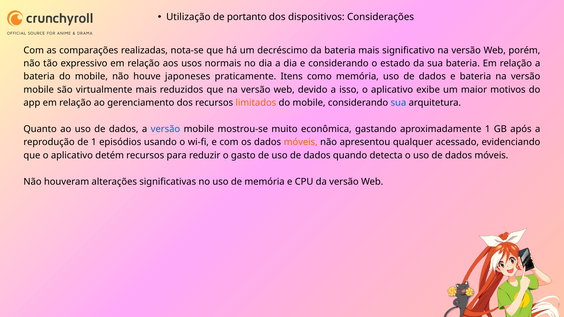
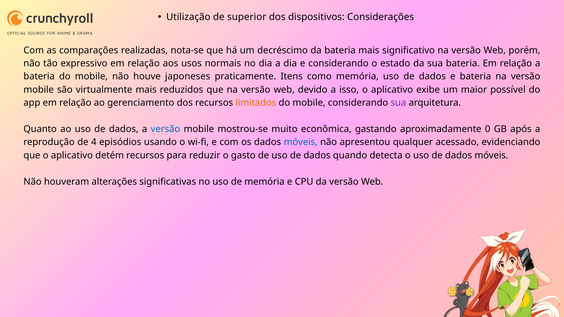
portanto: portanto -> superior (247, 17)
motivos: motivos -> possível (508, 90)
sua colour: blue -> purple (398, 103)
aproximadamente 1: 1 -> 0 (488, 129)
de 1: 1 -> 4 (94, 142)
móveis colour: orange -> blue (301, 142)
